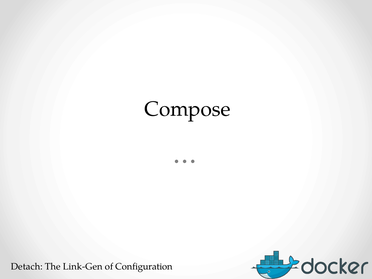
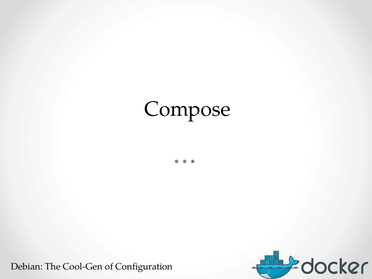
Detach: Detach -> Debian (27, 267)
Link-Gen: Link-Gen -> Cool-Gen (83, 267)
